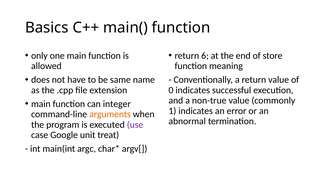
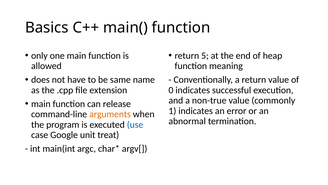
6: 6 -> 5 (205, 55)
store: store -> heap (273, 55)
integer: integer -> release (117, 104)
use colour: purple -> blue (135, 124)
